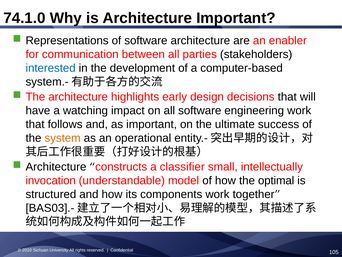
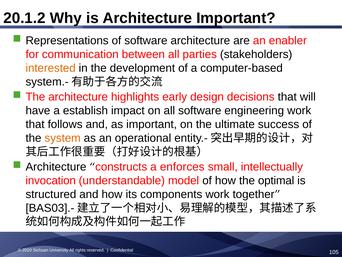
74.1.0: 74.1.0 -> 20.1.2 (24, 18)
interested colour: blue -> orange (51, 68)
watching: watching -> establish (85, 110)
classifier: classifier -> enforces (182, 167)
